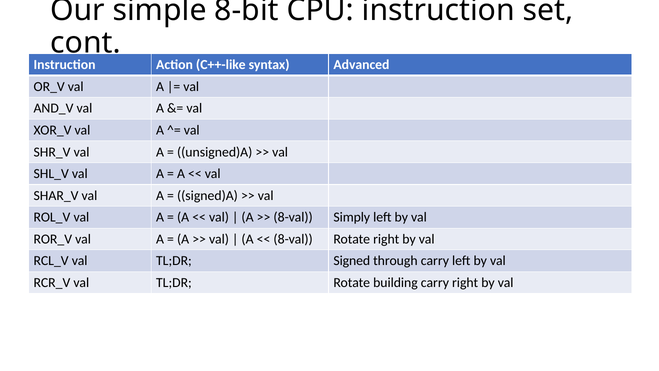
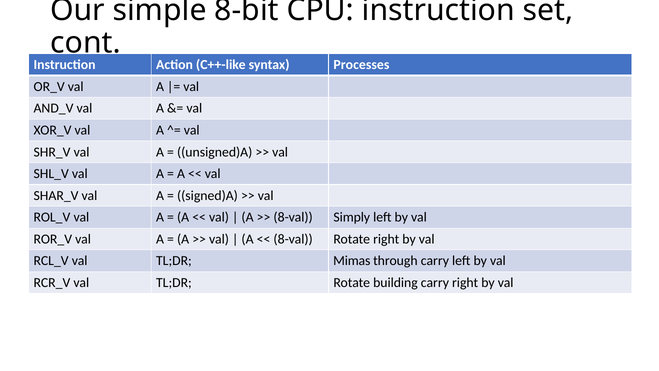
Advanced: Advanced -> Processes (361, 65)
Signed: Signed -> Mimas (352, 261)
